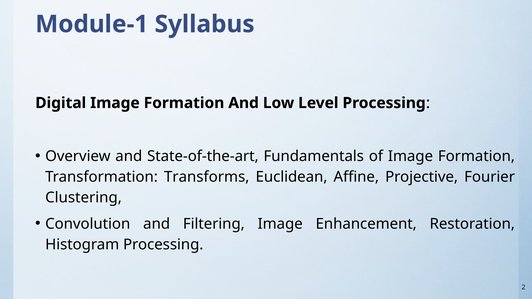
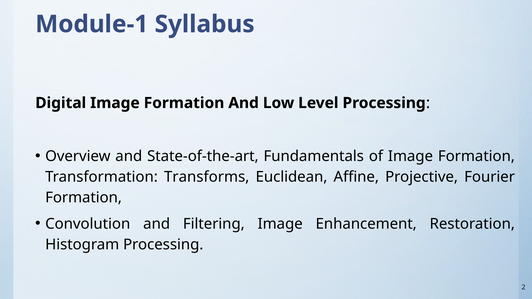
Clustering: Clustering -> Formation (84, 198)
